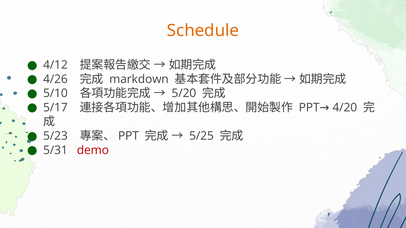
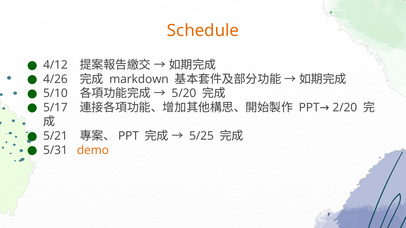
4/20: 4/20 -> 2/20 (345, 108)
5/23: 5/23 -> 5/21 (55, 136)
demo colour: red -> orange (93, 150)
